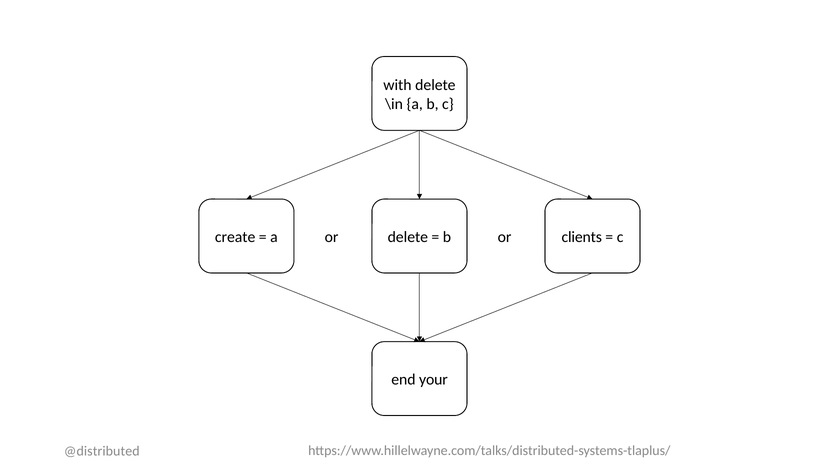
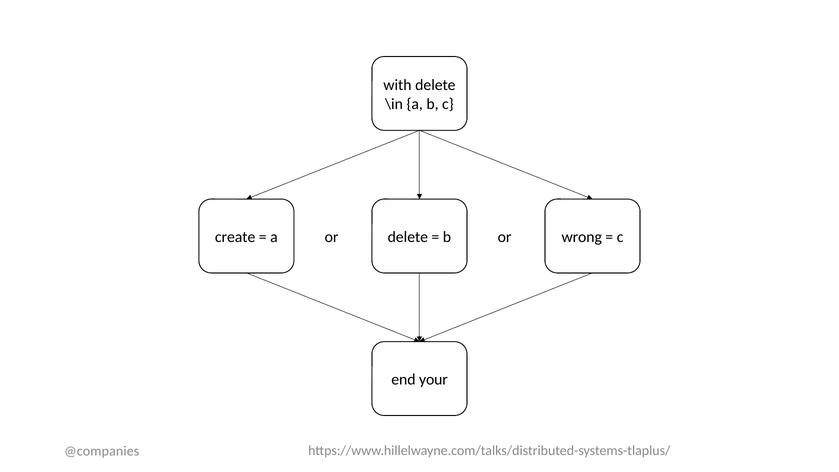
clients: clients -> wrong (582, 237)
@distributed: @distributed -> @companies (102, 451)
